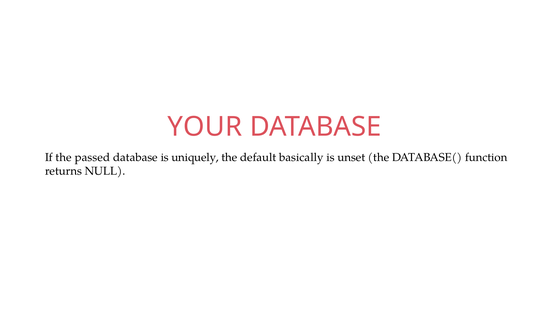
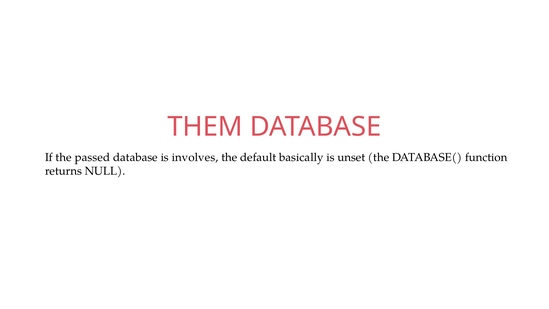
YOUR: YOUR -> THEM (205, 127)
uniquely: uniquely -> involves (195, 157)
